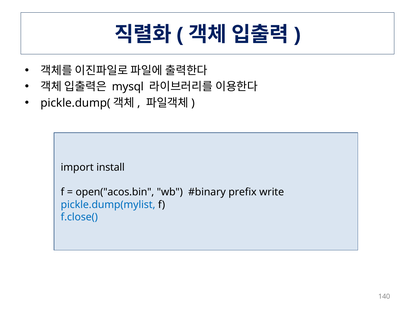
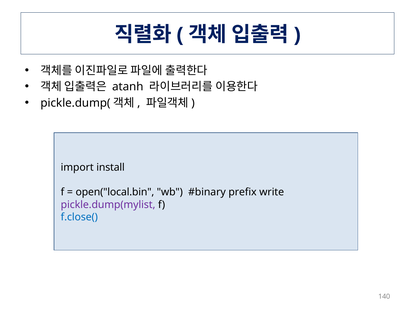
mysql: mysql -> atanh (128, 87)
open("acos.bin: open("acos.bin -> open("local.bin (115, 192)
pickle.dump(mylist colour: blue -> purple (108, 205)
